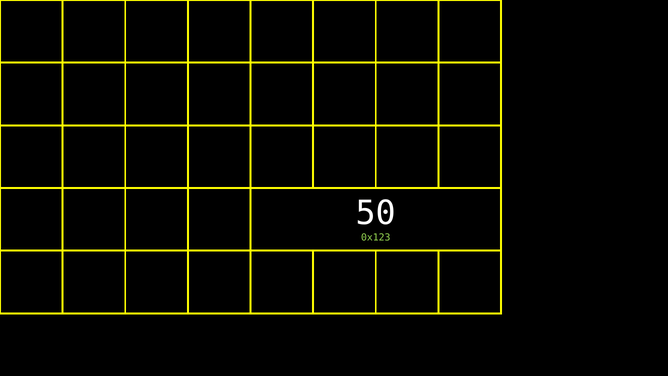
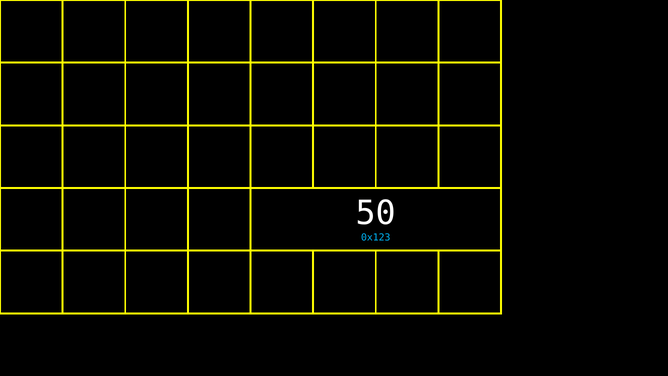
0x123 colour: light green -> light blue (376, 238)
